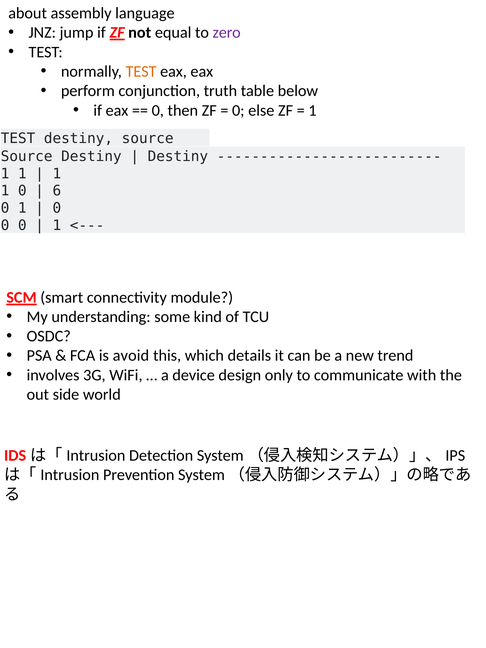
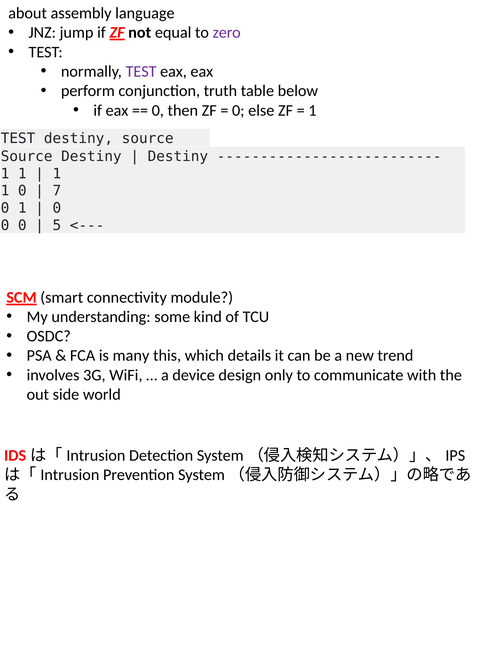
TEST colour: orange -> purple (141, 71)
6: 6 -> 7 (57, 191)
1: 1 -> 5 (57, 225)
avoid: avoid -> many (131, 356)
